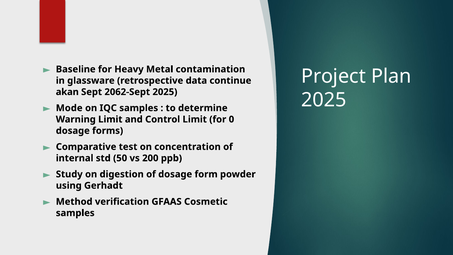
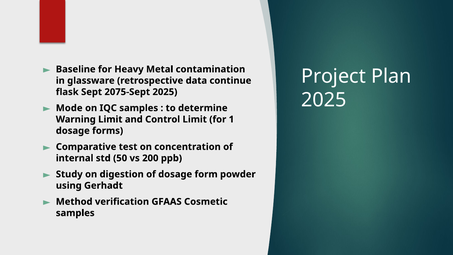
akan: akan -> flask (67, 92)
2062-Sept: 2062-Sept -> 2075-Sept (127, 92)
0: 0 -> 1 (231, 119)
